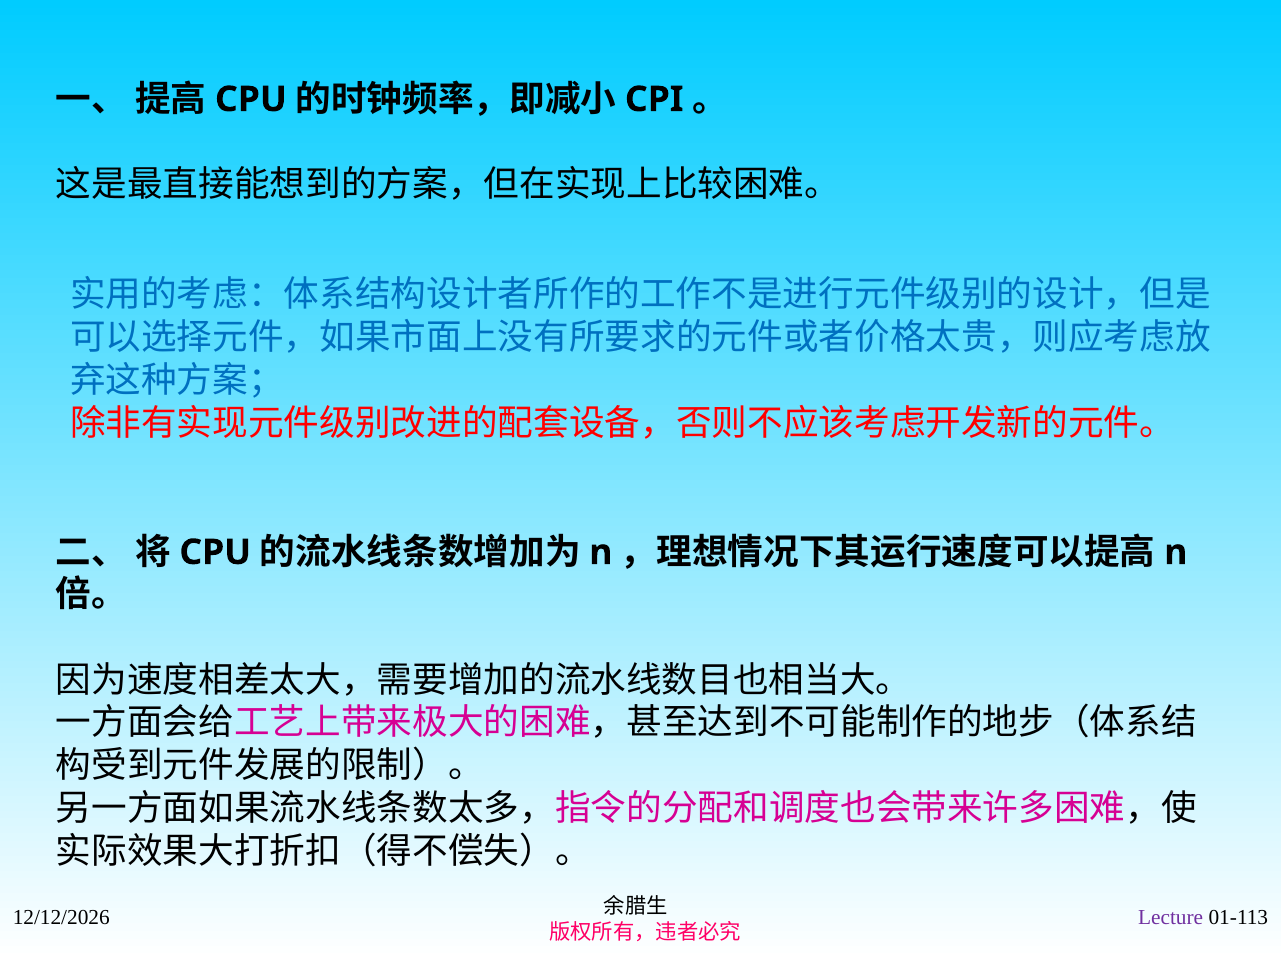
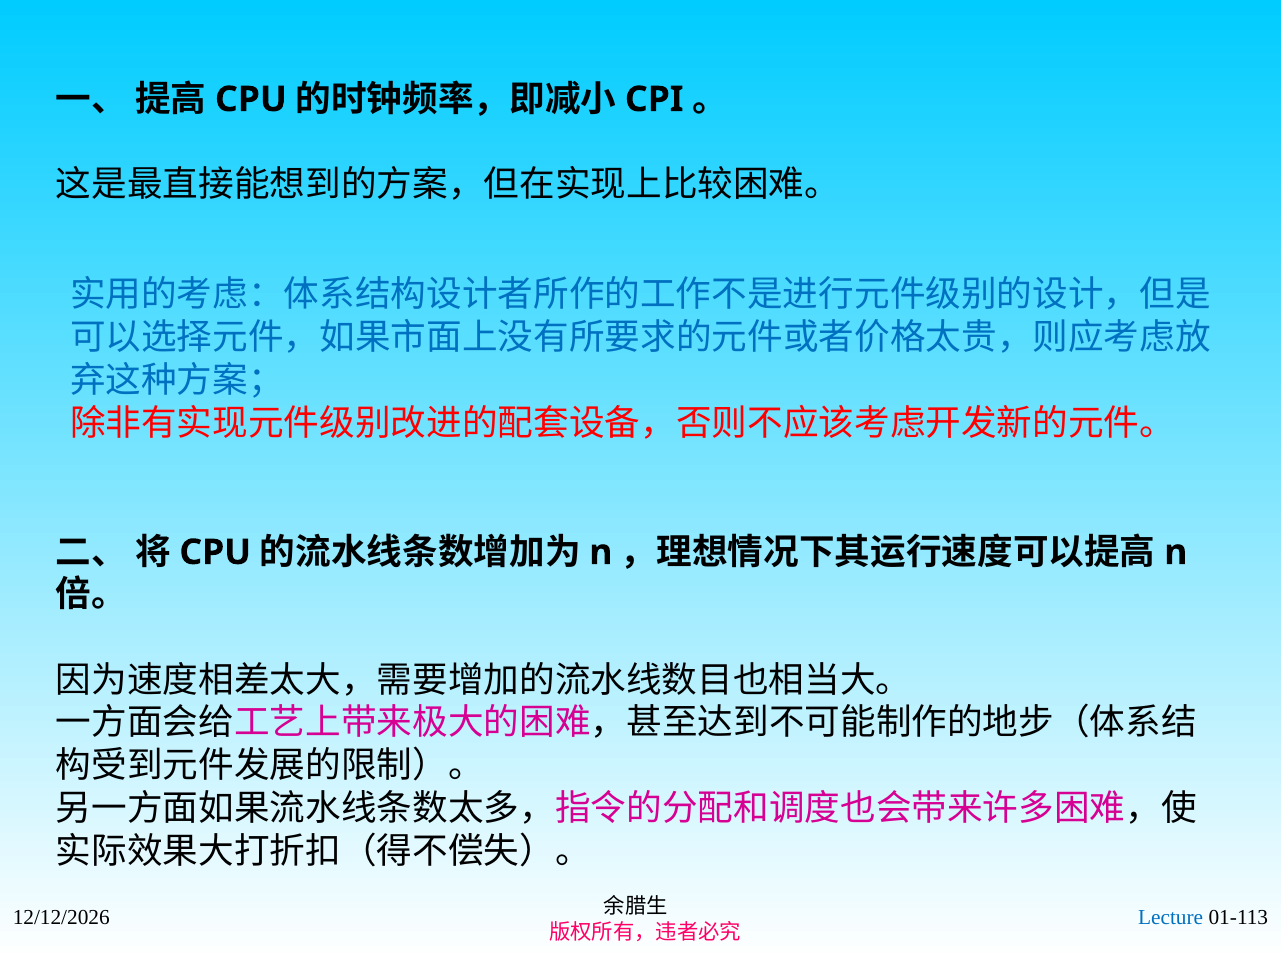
Lecture colour: purple -> blue (1171, 917)
